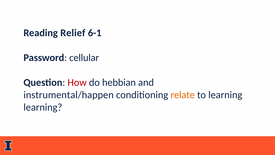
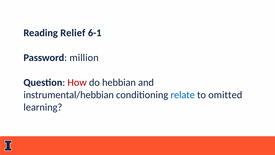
cellular: cellular -> million (84, 58)
instrumental/happen: instrumental/happen -> instrumental/hebbian (69, 95)
relate colour: orange -> blue (183, 95)
to learning: learning -> omitted (225, 95)
